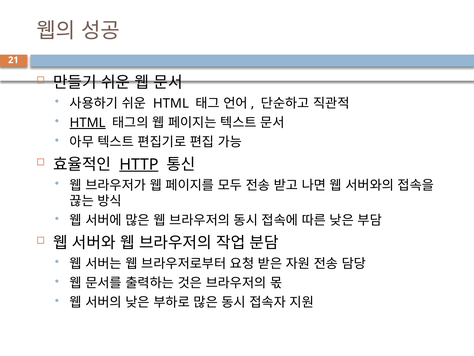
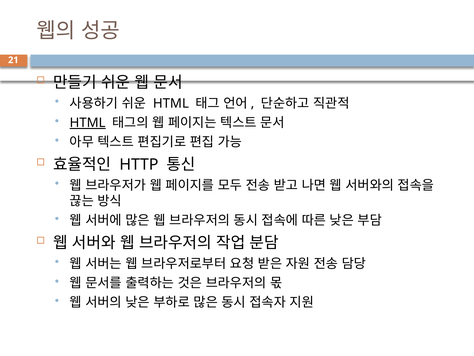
HTTP underline: present -> none (139, 164)
